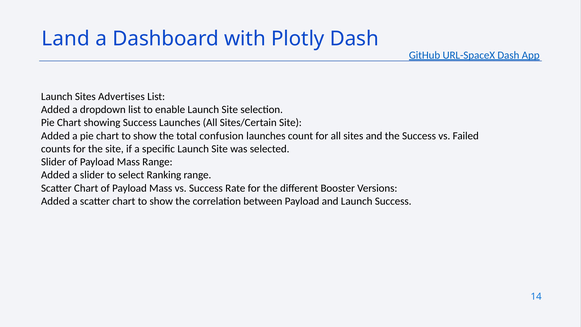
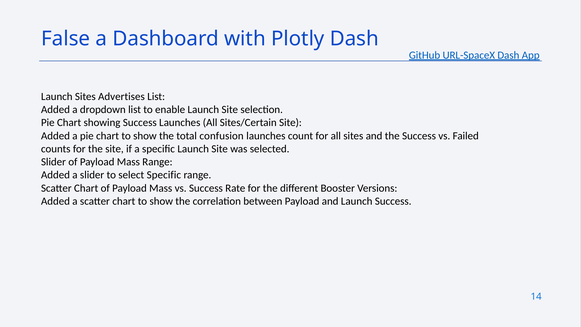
Land: Land -> False (66, 39)
select Ranking: Ranking -> Specific (164, 175)
